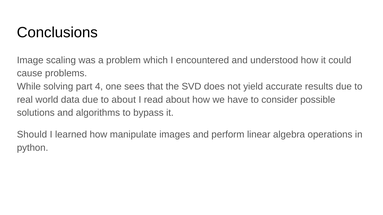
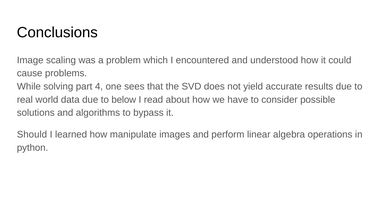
to about: about -> below (124, 100)
